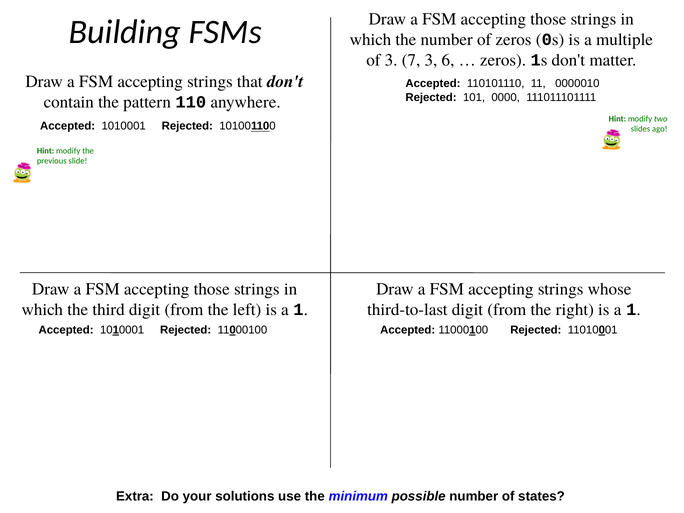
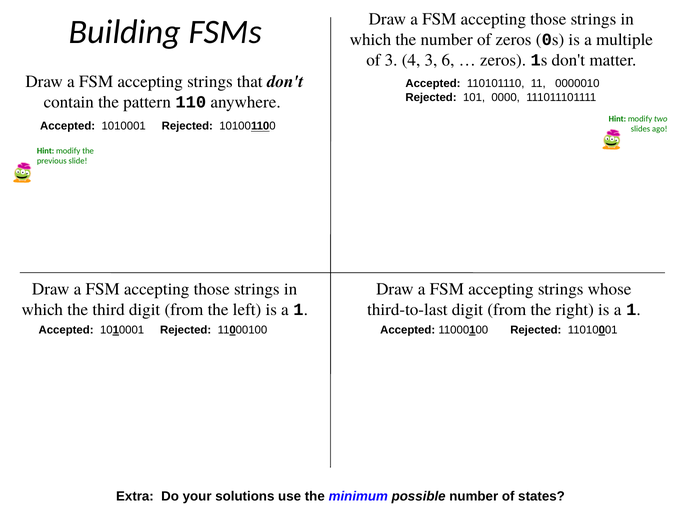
7: 7 -> 4 (411, 60)
